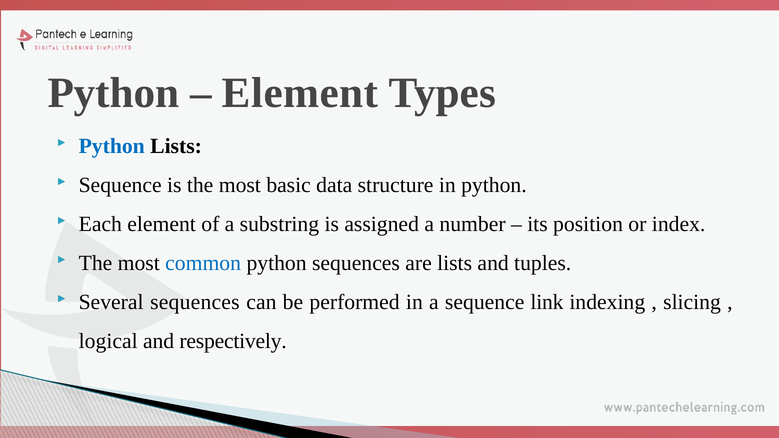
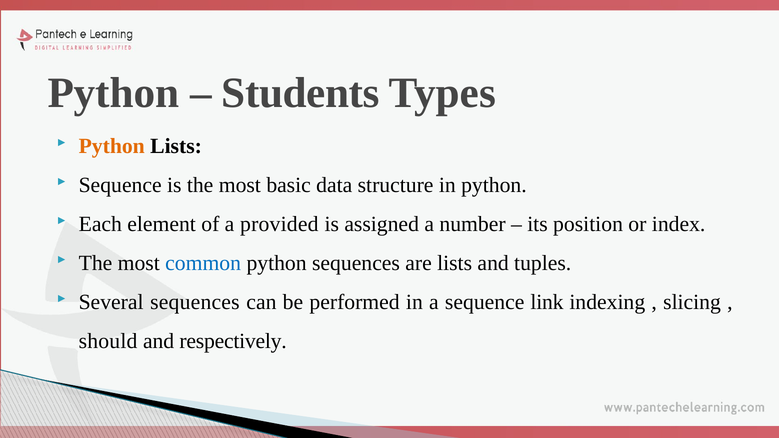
Element: Element -> Students (300, 93)
Python colour: blue -> orange (112, 146)
substring: substring -> provided (279, 224)
logical: logical -> should (108, 341)
